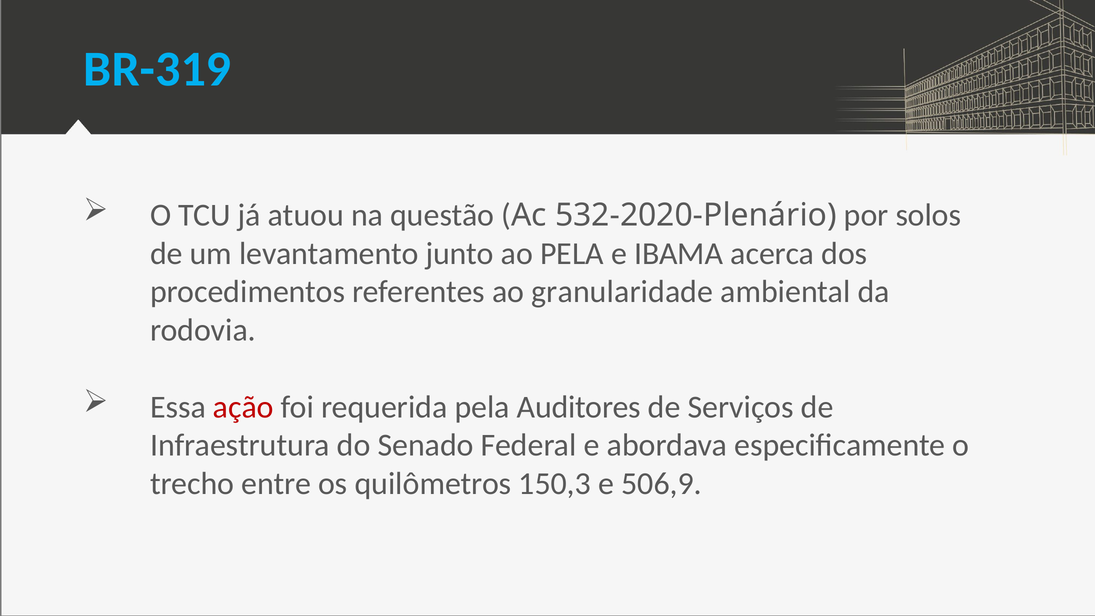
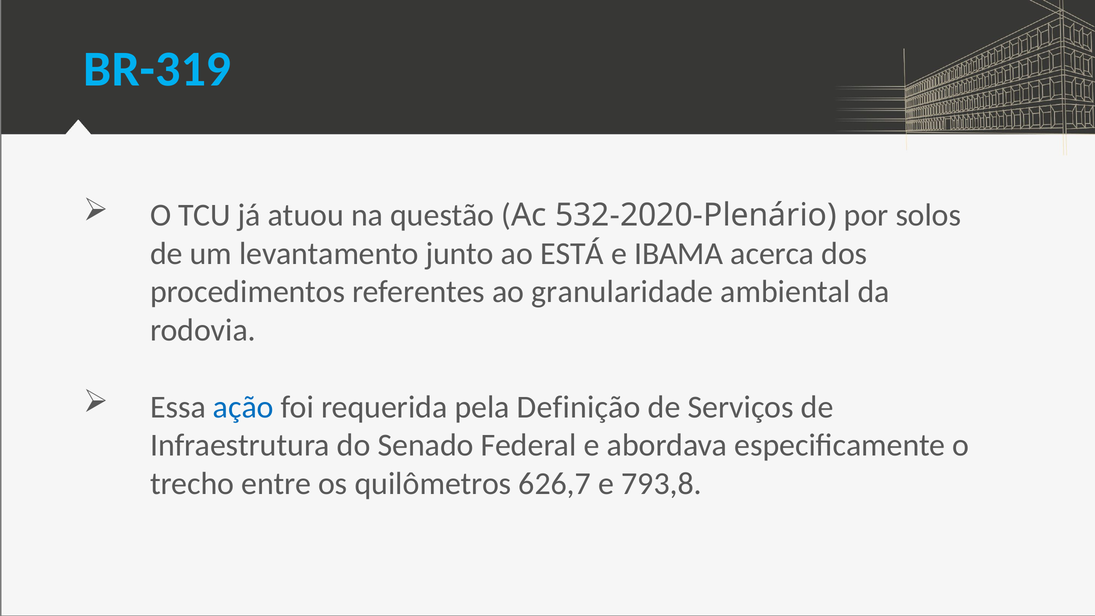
ao PELA: PELA -> ESTÁ (572, 254)
ação colour: red -> blue (243, 407)
Auditores: Auditores -> Definição (579, 407)
150,3: 150,3 -> 626,7 (555, 484)
506,9: 506,9 -> 793,8 (662, 484)
